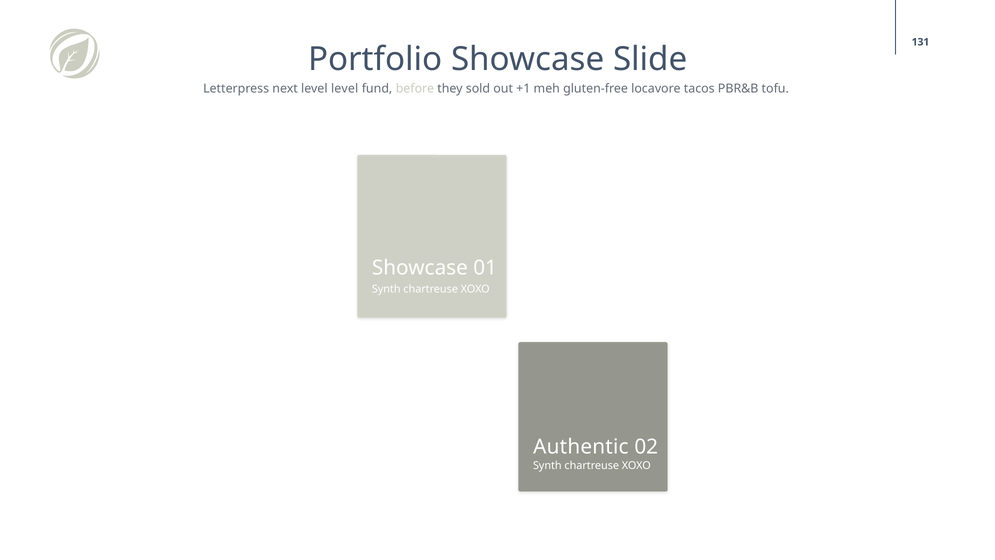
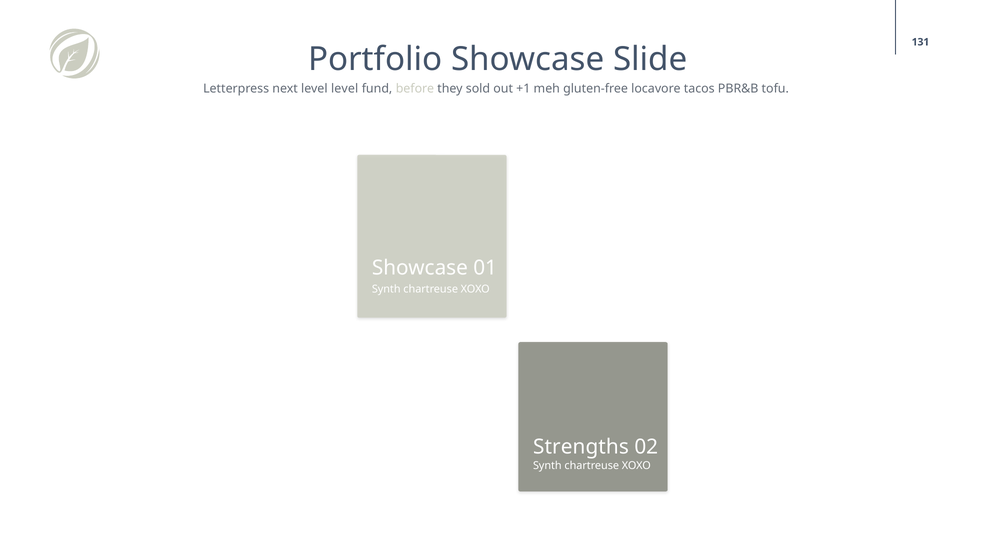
Authentic: Authentic -> Strengths (581, 447)
